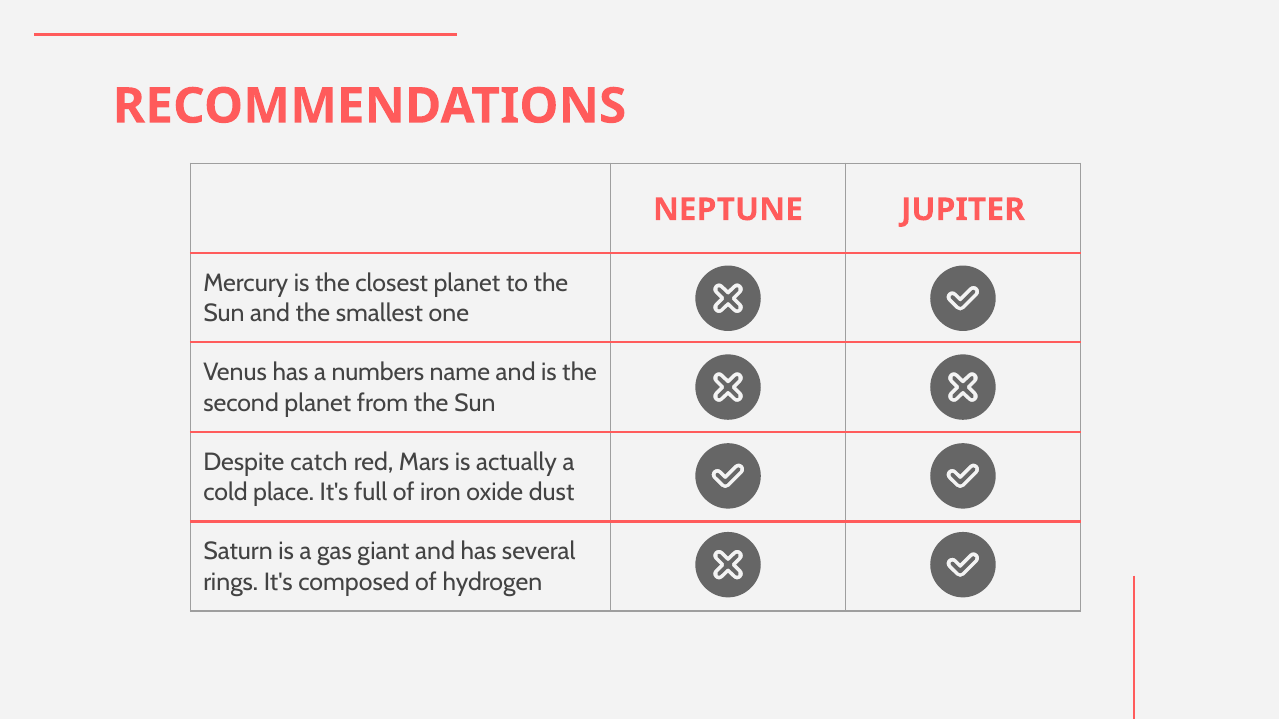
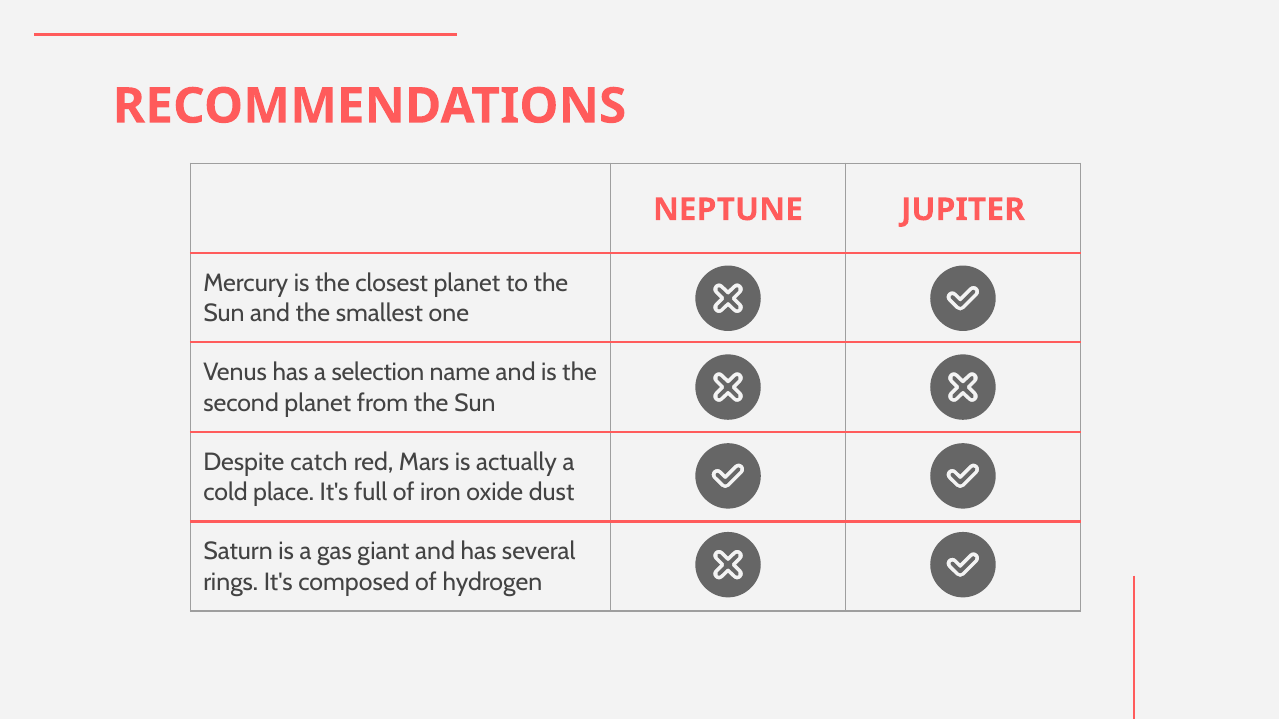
numbers: numbers -> selection (378, 373)
